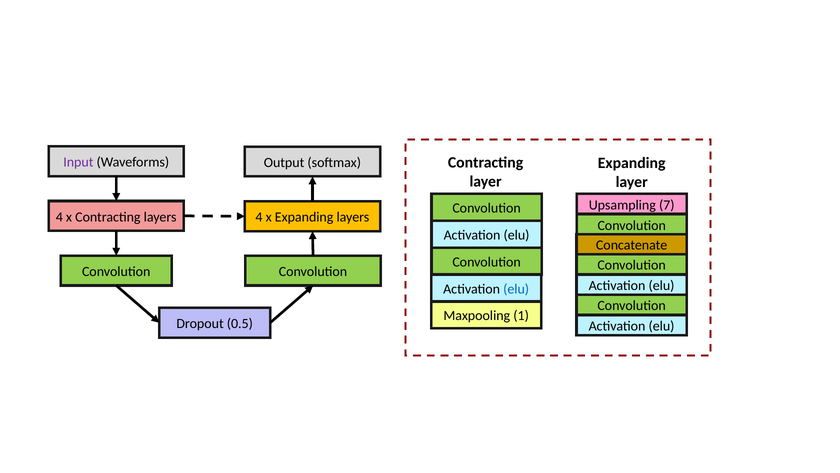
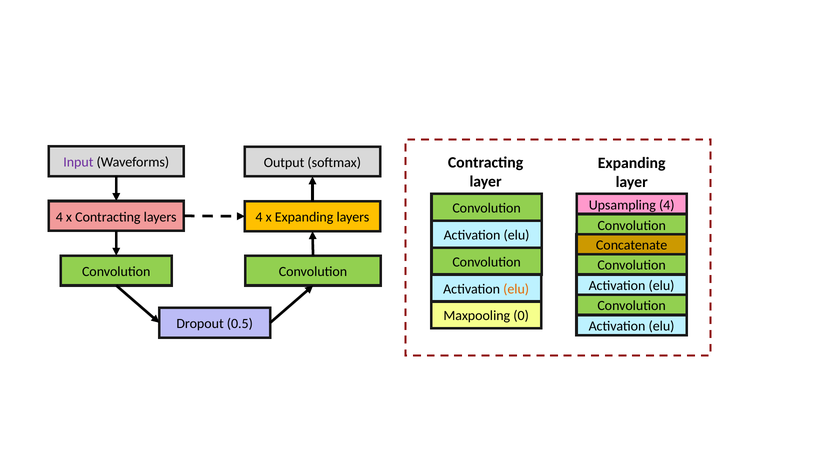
Upsampling 7: 7 -> 4 (667, 205)
elu colour: blue -> orange (516, 289)
1: 1 -> 0 (521, 316)
